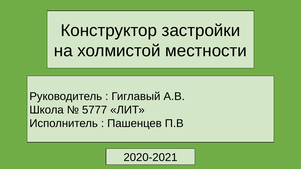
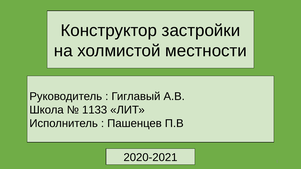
5777: 5777 -> 1133 (95, 110)
